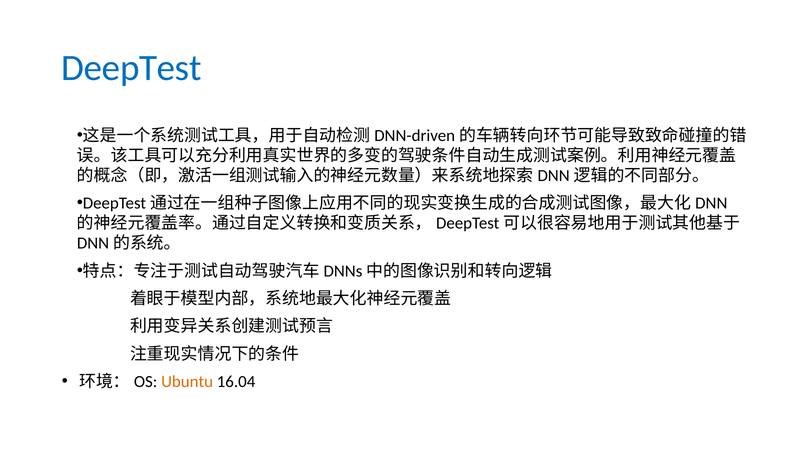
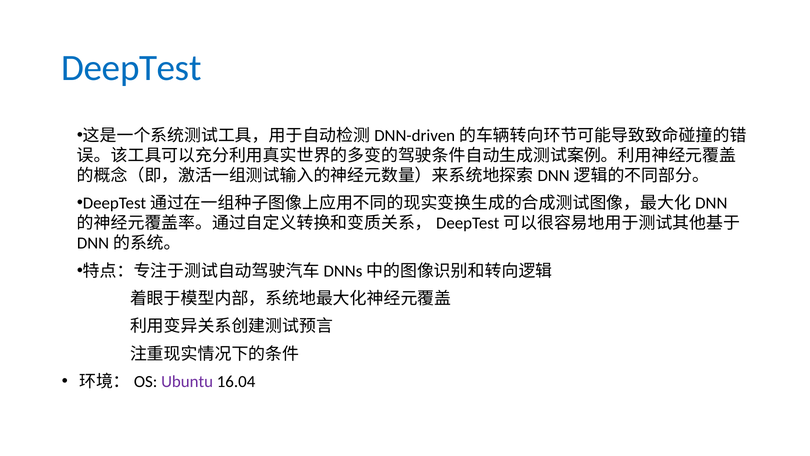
Ubuntu colour: orange -> purple (187, 381)
